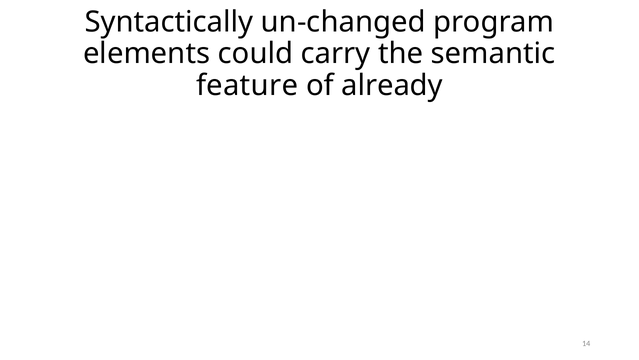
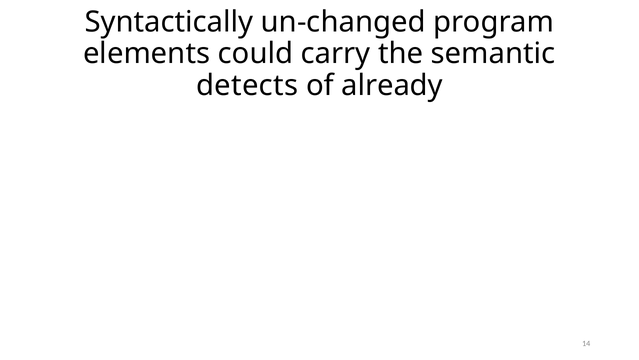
feature: feature -> detects (247, 85)
